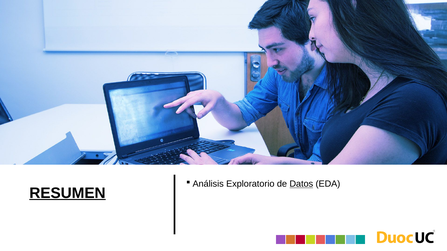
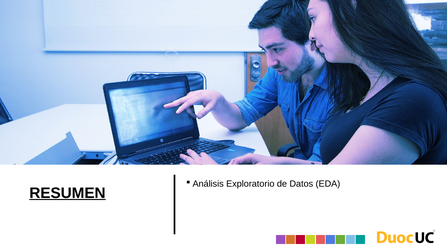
Datos underline: present -> none (301, 184)
